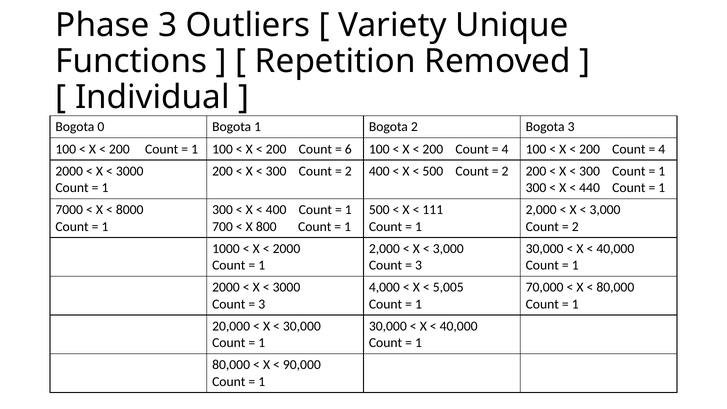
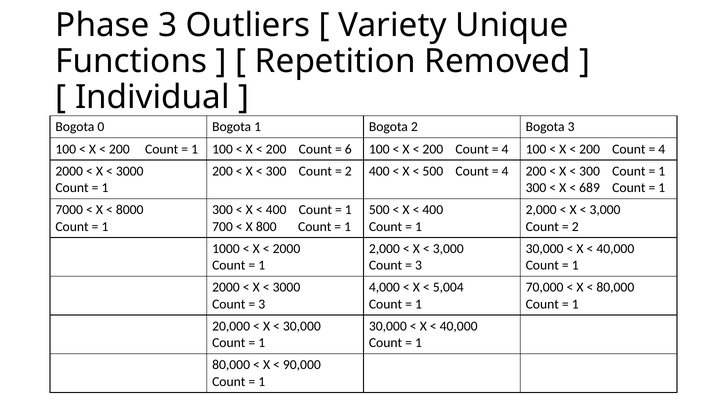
2: 2 -> 4 (505, 171)
440: 440 -> 689 (590, 188)
111: 111 -> 400 (433, 210)
5,005: 5,005 -> 5,004 (448, 287)
